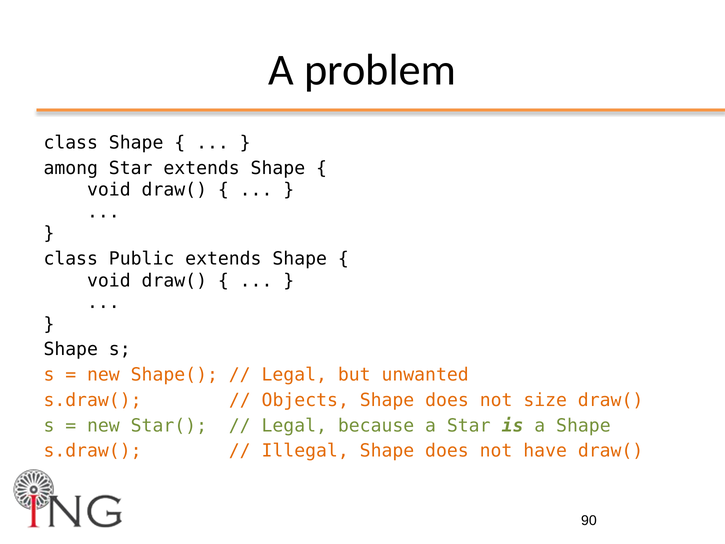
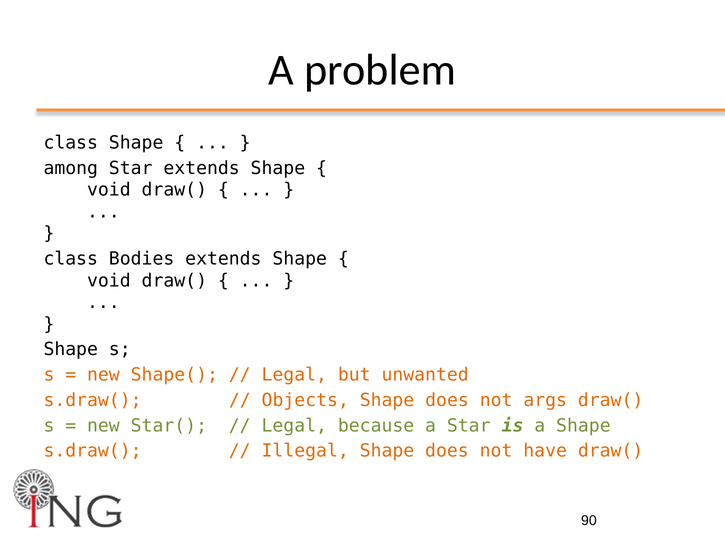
Public: Public -> Bodies (142, 259)
size: size -> args (545, 400)
